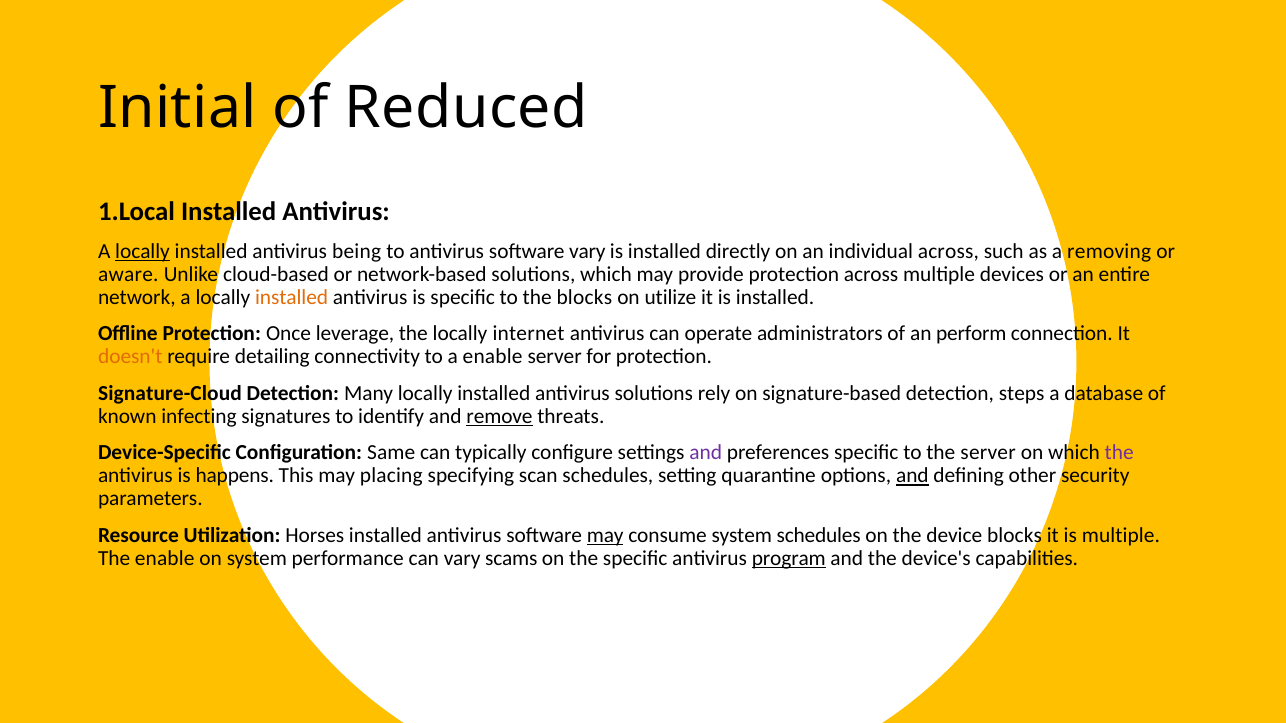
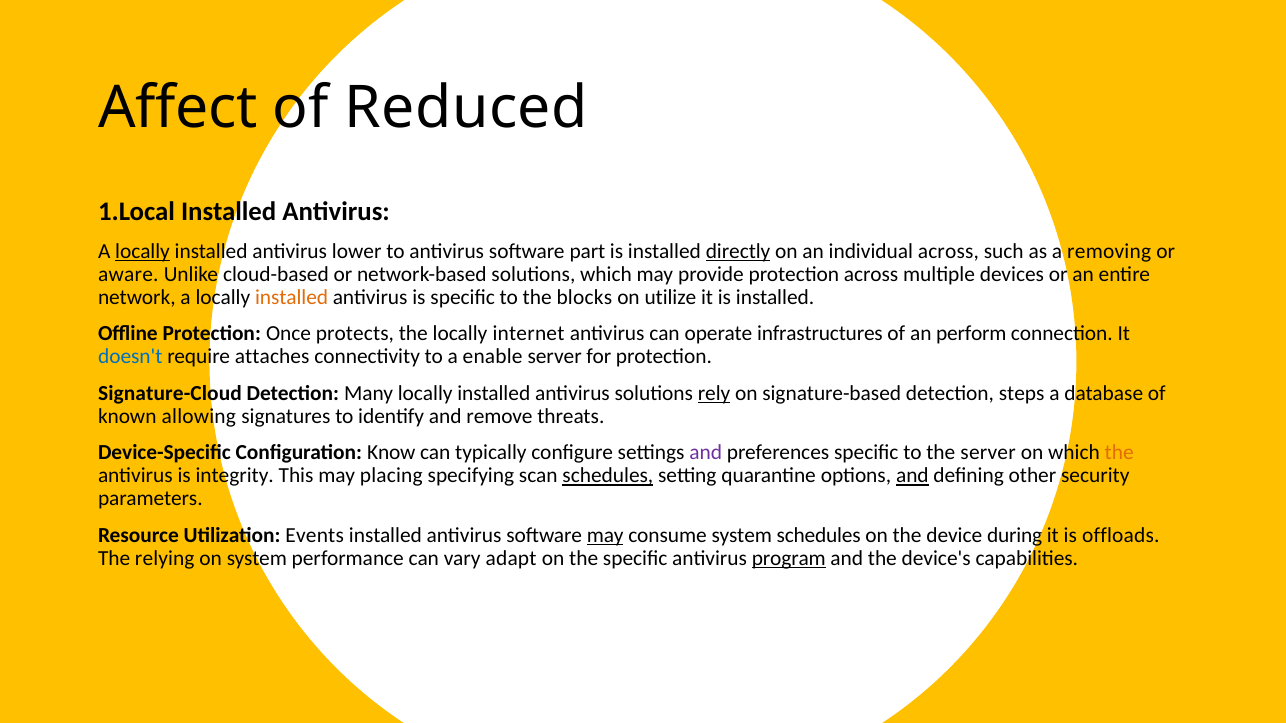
Initial: Initial -> Affect (178, 108)
being: being -> lower (357, 251)
software vary: vary -> part (587, 251)
directly underline: none -> present (738, 251)
leverage: leverage -> protects (355, 334)
administrators: administrators -> infrastructures (820, 334)
doesn't colour: orange -> blue (130, 357)
detailing: detailing -> attaches (272, 357)
rely underline: none -> present (714, 393)
infecting: infecting -> allowing (199, 417)
remove underline: present -> none (500, 417)
Same: Same -> Know (391, 453)
the colour: purple -> orange (1119, 453)
happens: happens -> integrity (235, 476)
schedules underline: none -> present (608, 476)
Horses: Horses -> Events (315, 536)
device blocks: blocks -> during (1015, 536)
is multiple: multiple -> offloads (1121, 536)
The enable: enable -> relying (165, 559)
scams: scams -> adapt (511, 559)
